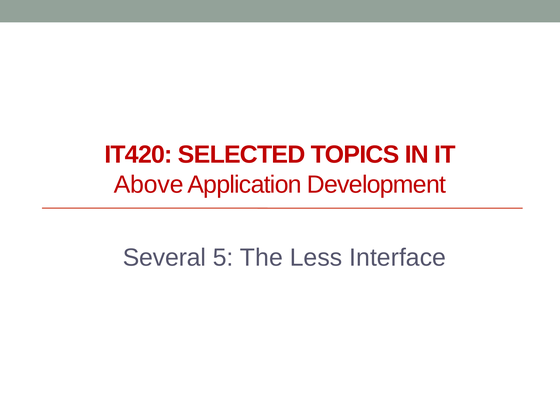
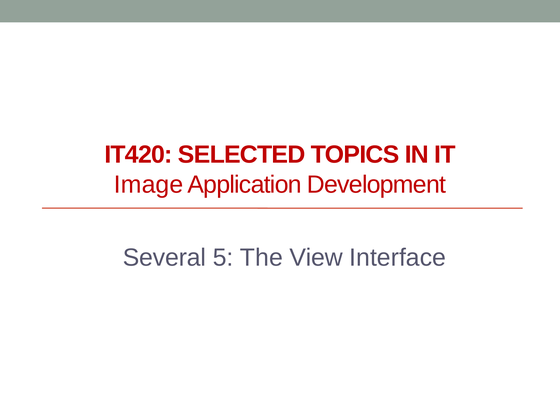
Above: Above -> Image (149, 185)
Less: Less -> View (316, 257)
